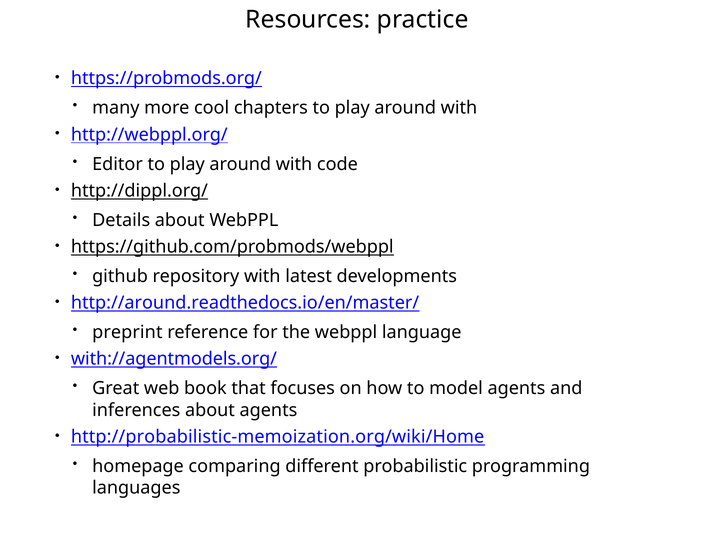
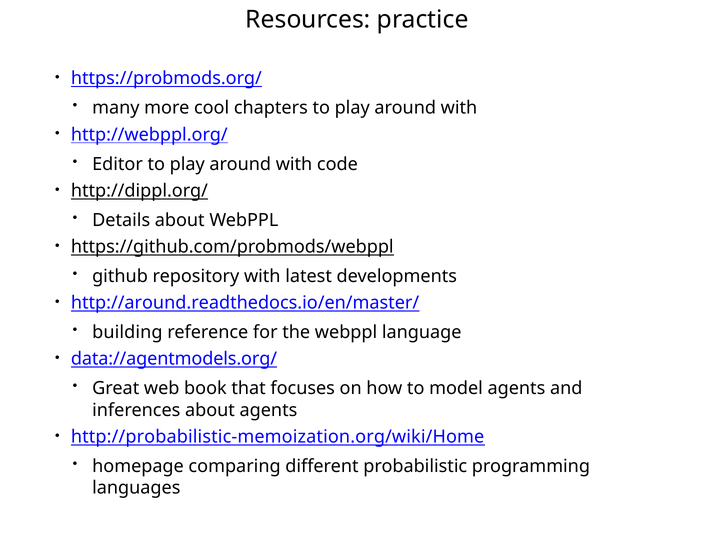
preprint: preprint -> building (127, 332)
with://agentmodels.org/: with://agentmodels.org/ -> data://agentmodels.org/ (174, 359)
